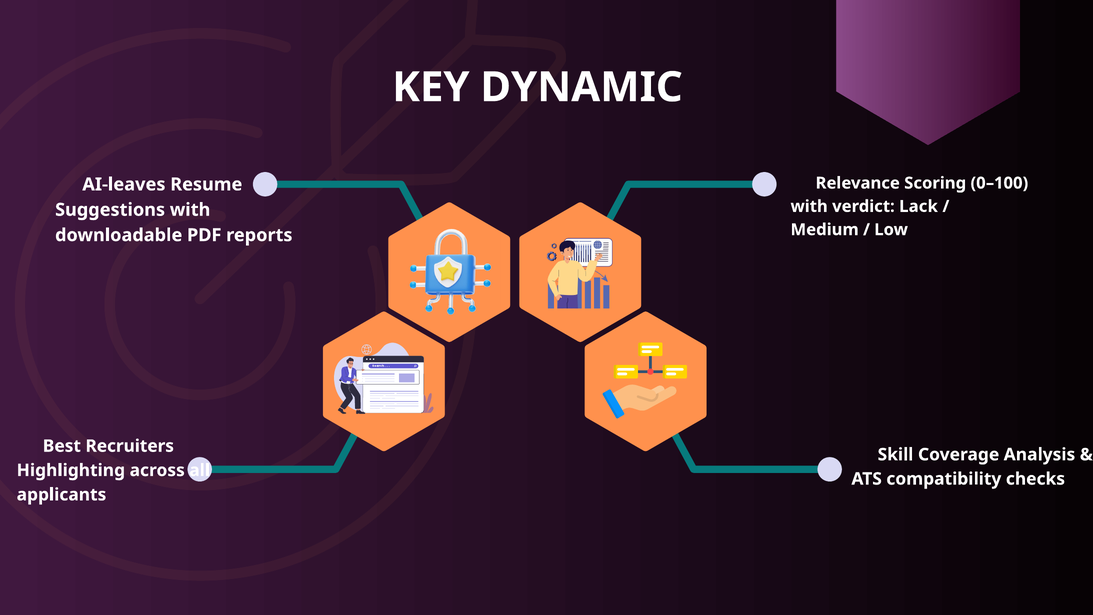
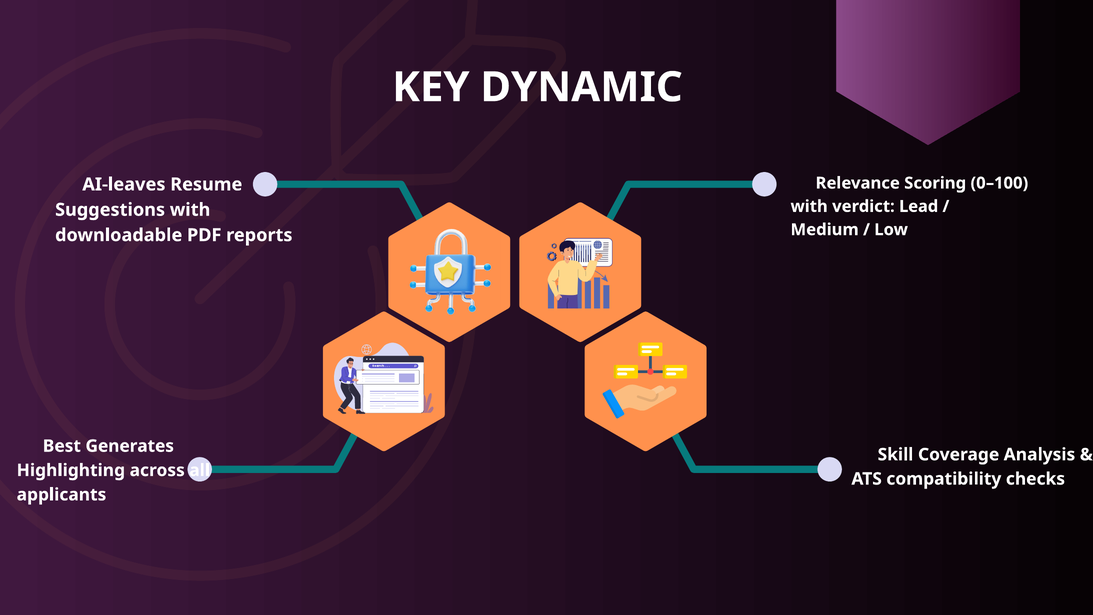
Lack: Lack -> Lead (919, 206)
Recruiters: Recruiters -> Generates (130, 446)
